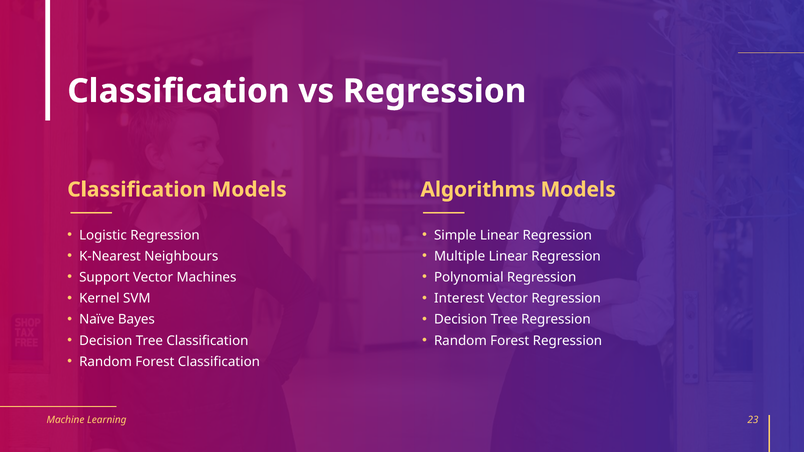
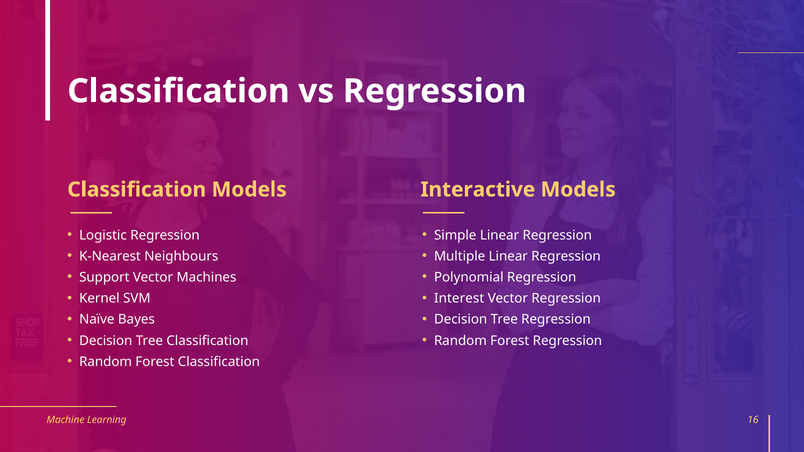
Algorithms: Algorithms -> Interactive (478, 190)
23: 23 -> 16 (753, 420)
